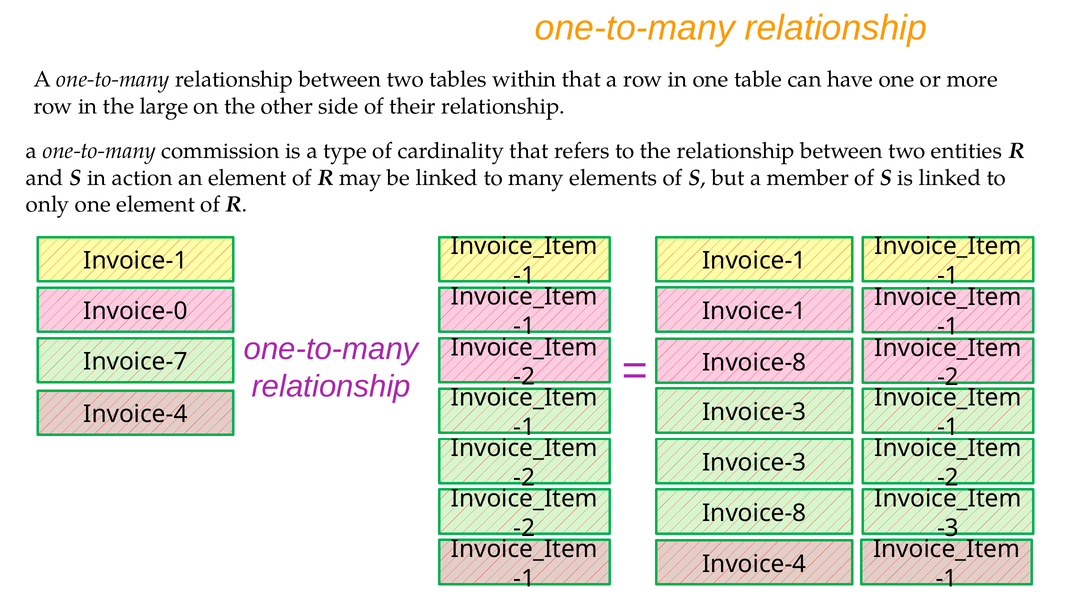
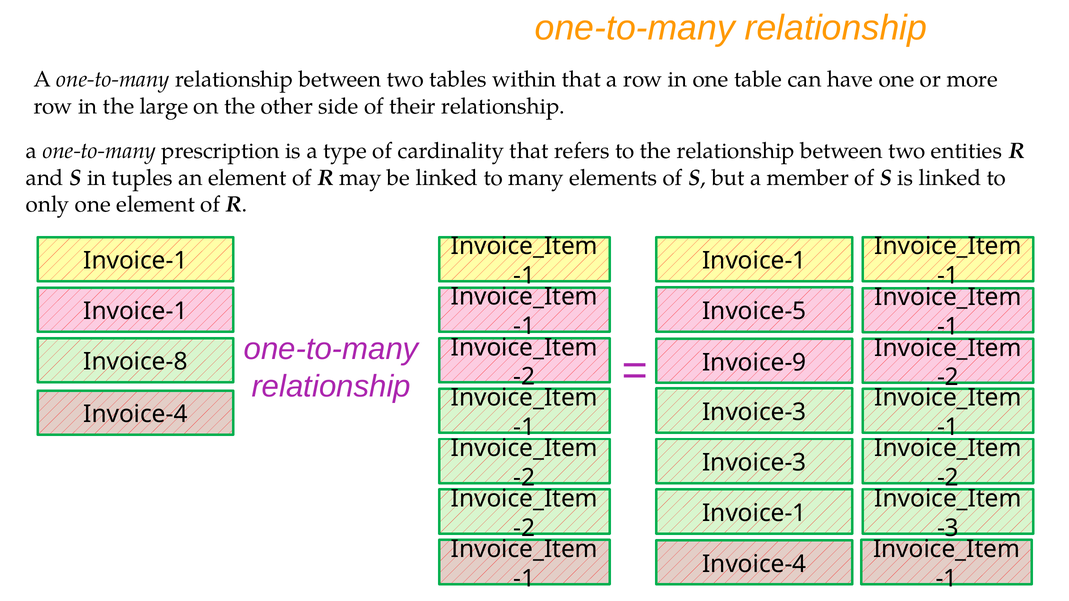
commission: commission -> prescription (220, 151)
action: action -> tuples (142, 178)
Invoice-1: Invoice-1 -> Invoice-5 (754, 311)
Invoice-0: Invoice-0 -> Invoice-1 (135, 311)
Invoice-7: Invoice-7 -> Invoice-8 (135, 362)
Invoice-8: Invoice-8 -> Invoice-9 (754, 363)
Invoice-8: Invoice-8 -> Invoice-1 (754, 514)
